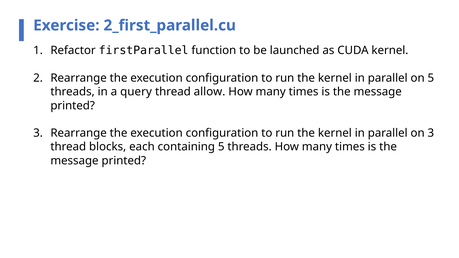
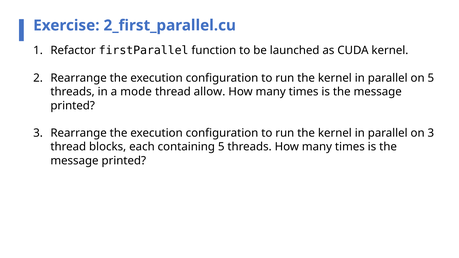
query: query -> mode (136, 92)
